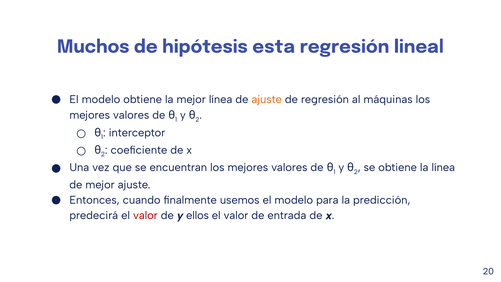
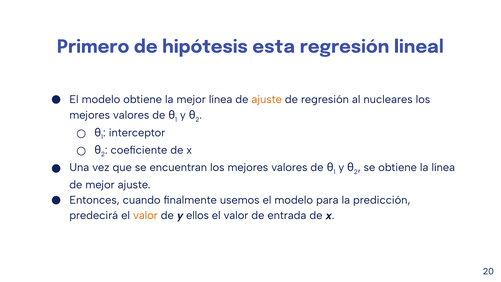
Muchos: Muchos -> Primero (93, 47)
máquinas: máquinas -> nucleares (388, 100)
valor colour: red -> orange (145, 215)
